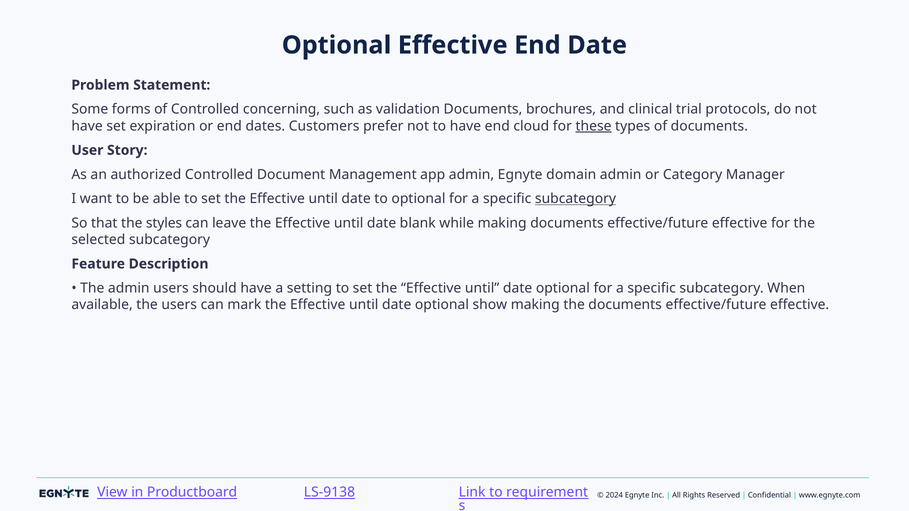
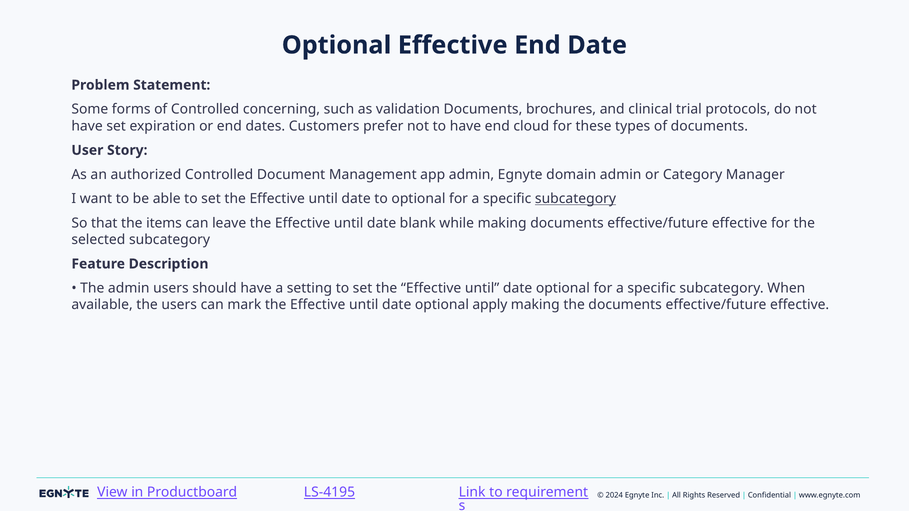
these underline: present -> none (594, 126)
styles: styles -> items (164, 223)
show: show -> apply (490, 305)
LS-9138: LS-9138 -> LS-4195 (329, 493)
